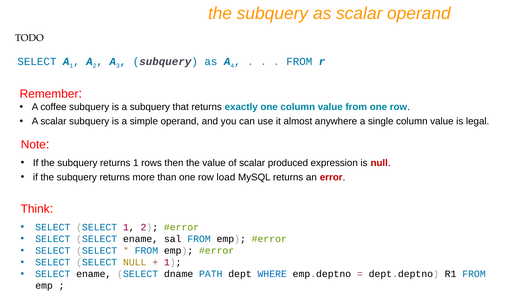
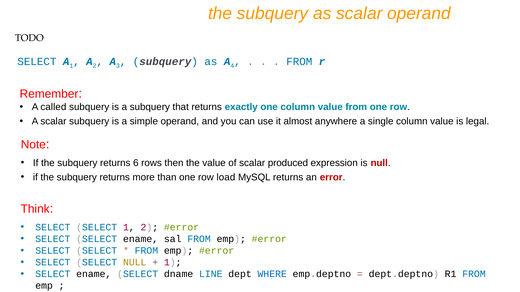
coffee: coffee -> called (53, 107)
returns 1: 1 -> 6 (136, 163)
PATH: PATH -> LINE (211, 274)
